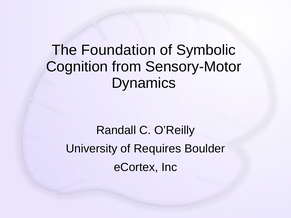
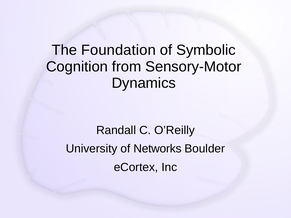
Requires: Requires -> Networks (158, 149)
